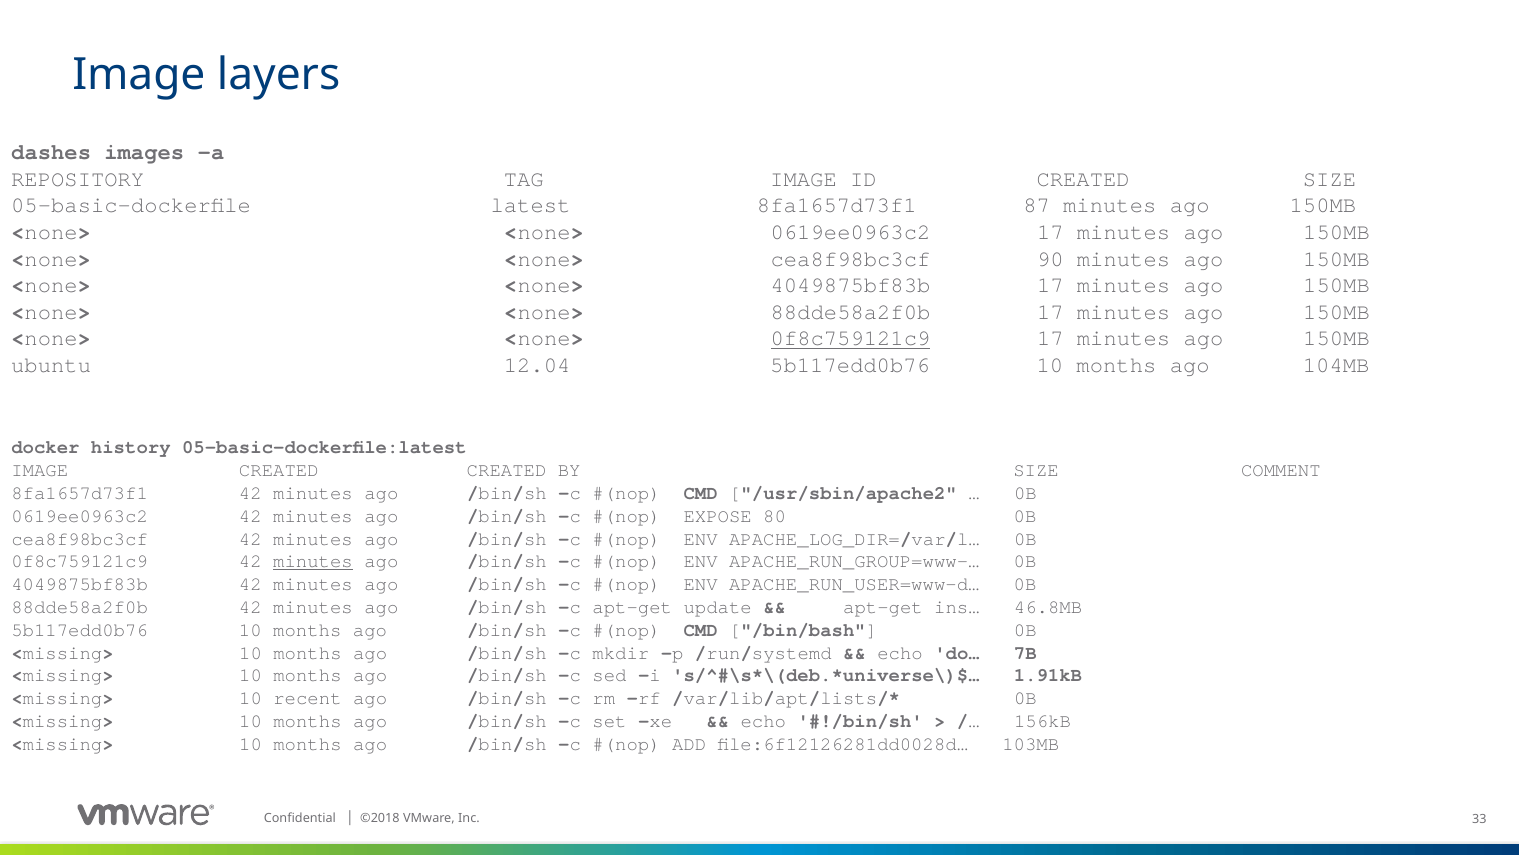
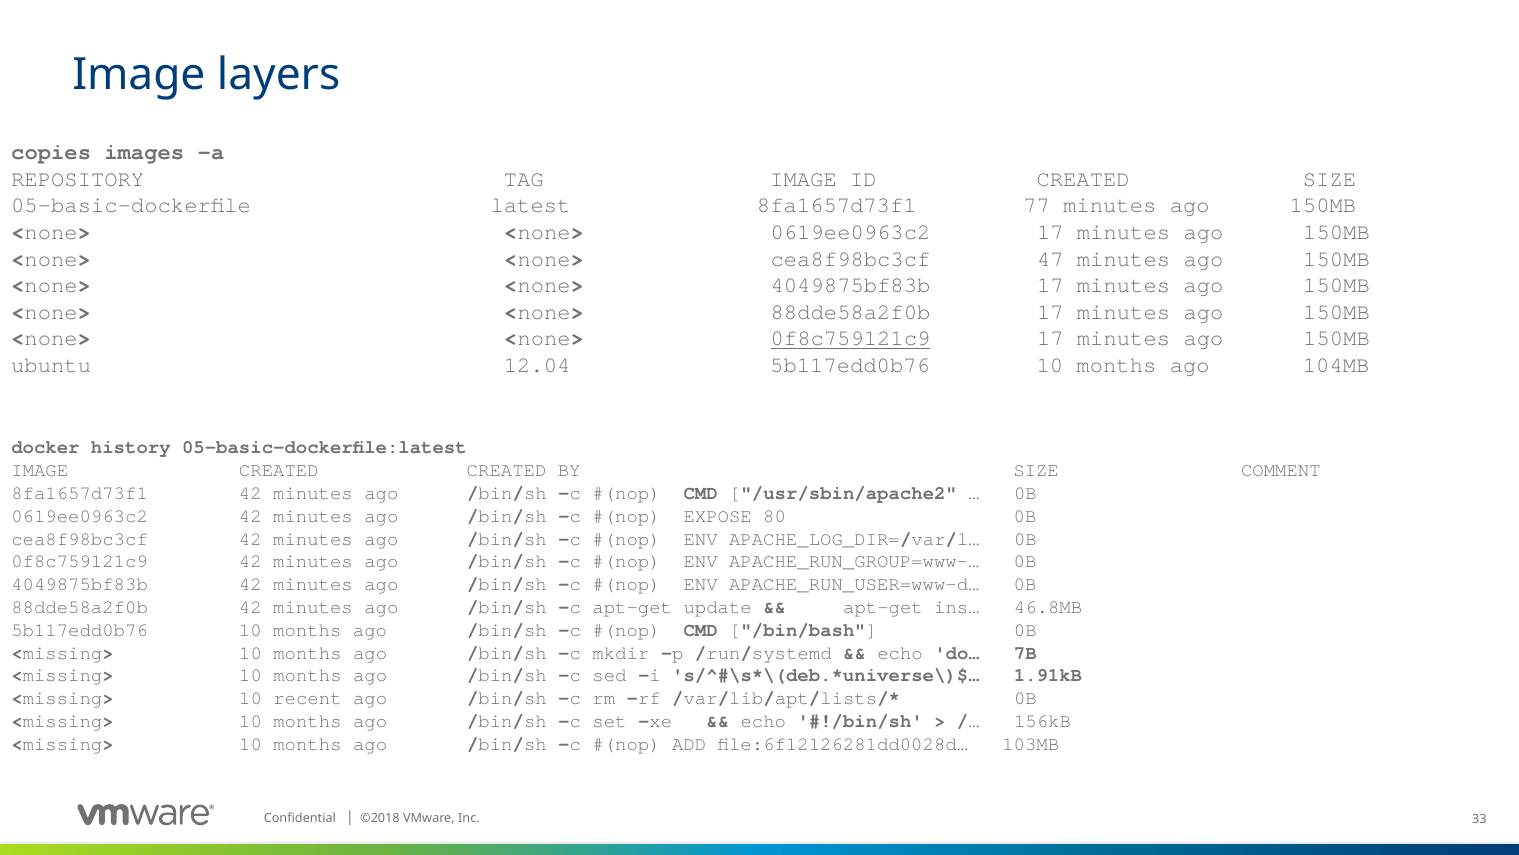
dashes: dashes -> copies (51, 152)
87: 87 -> 77 (1037, 205)
90: 90 -> 47 (1050, 259)
minutes underline: present -> none (313, 561)
